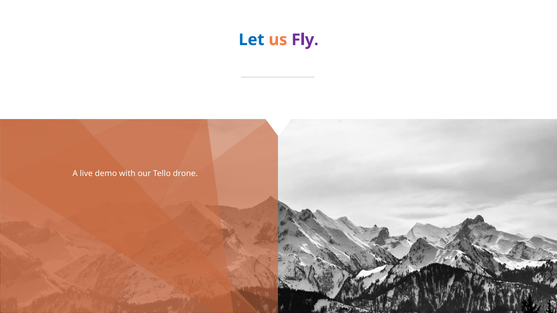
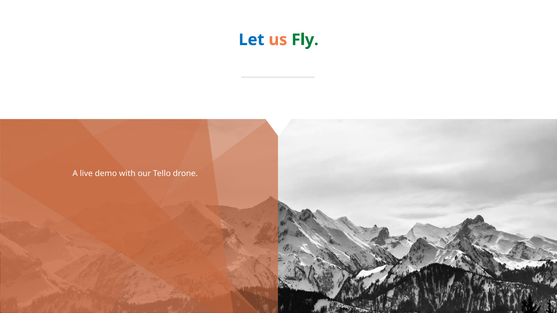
Fly colour: purple -> green (305, 40)
